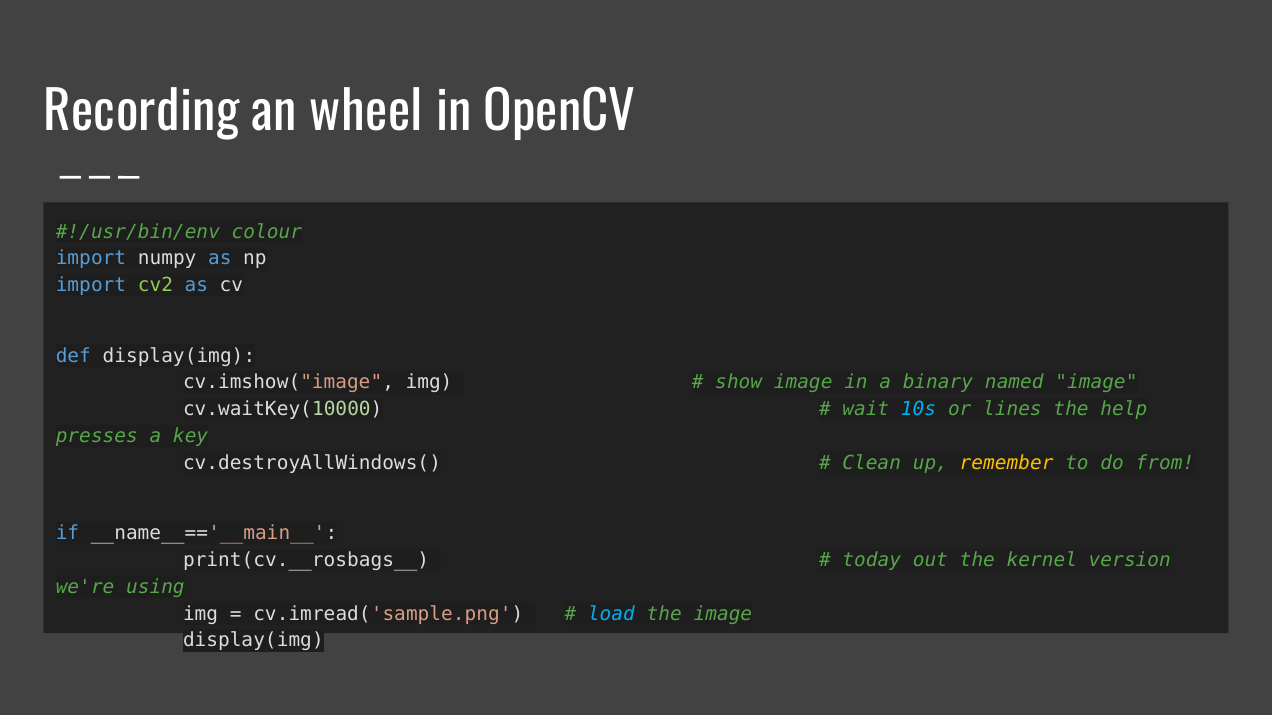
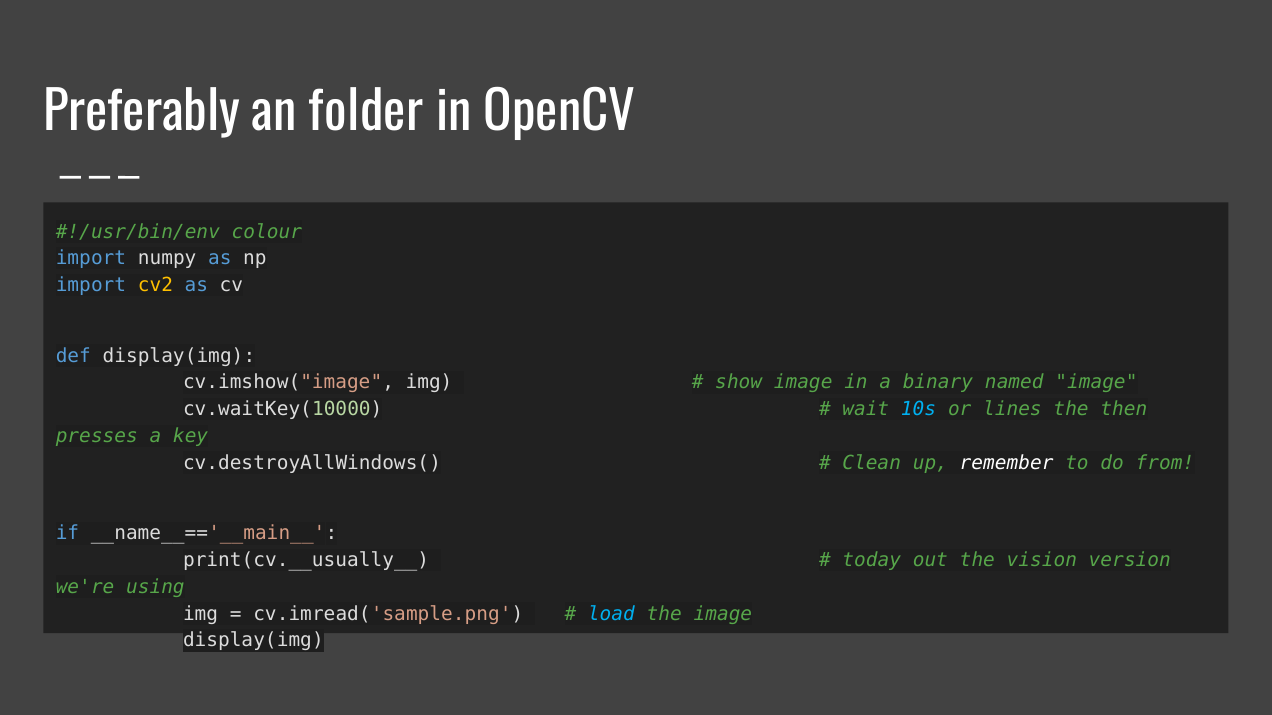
Recording: Recording -> Preferably (142, 113)
wheel: wheel -> folder (366, 113)
cv2 colour: light green -> yellow (155, 285)
help: help -> then (1124, 410)
remember colour: yellow -> white (1007, 463)
print(cv.__rosbags__: print(cv.__rosbags__ -> print(cv.__usually__ (306, 561)
kernel: kernel -> vision (1042, 561)
